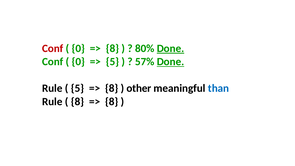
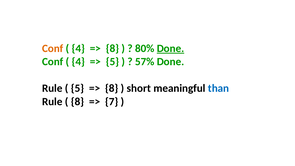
Conf colour: red -> orange (53, 48)
0: 0 -> 4 (78, 48)
0: 0 -> 4 (78, 62)
Done underline: present -> none (170, 62)
other: other -> short (139, 88)
8: 8 -> 7 (112, 102)
